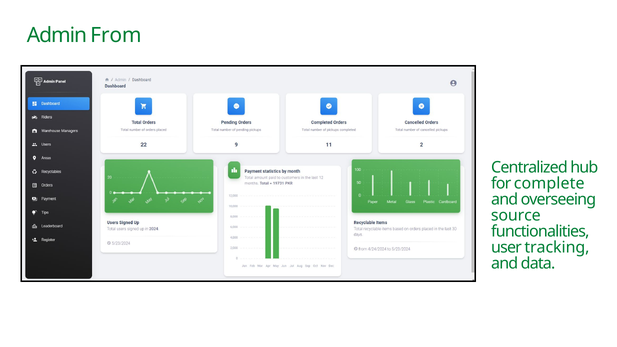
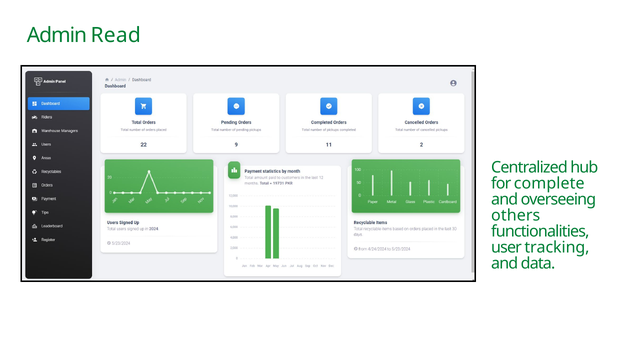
From: From -> Read (116, 35)
source: source -> others (516, 215)
